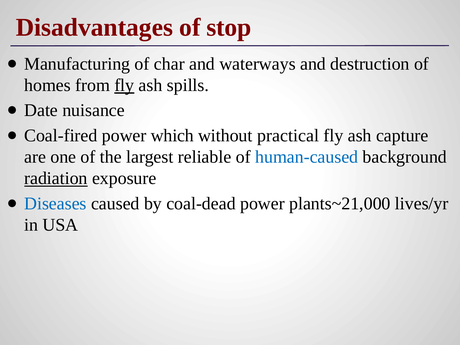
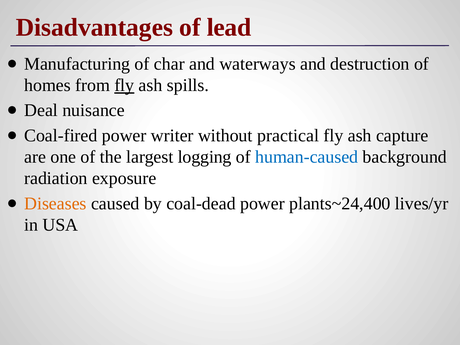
stop: stop -> lead (229, 27)
Date: Date -> Deal (41, 110)
which: which -> writer (172, 135)
reliable: reliable -> logging (205, 157)
radiation underline: present -> none (56, 178)
Diseases colour: blue -> orange (55, 203)
plants~21,000: plants~21,000 -> plants~24,400 (340, 203)
